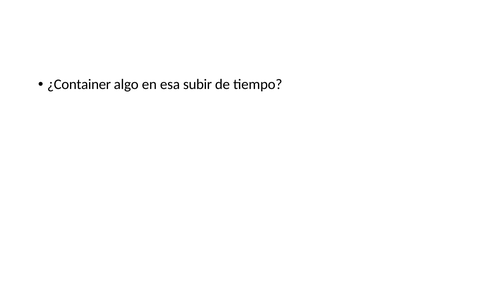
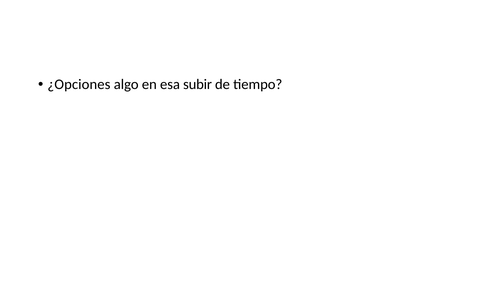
¿Container: ¿Container -> ¿Opciones (79, 85)
